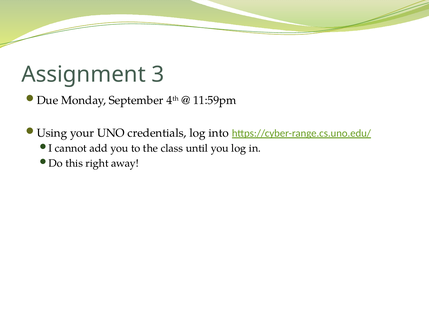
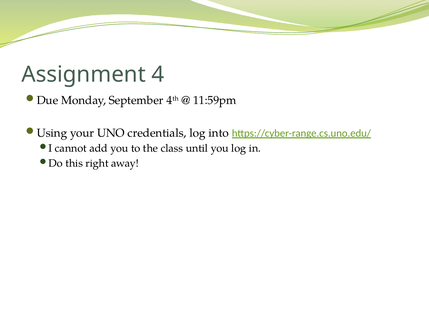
3: 3 -> 4 (158, 75)
